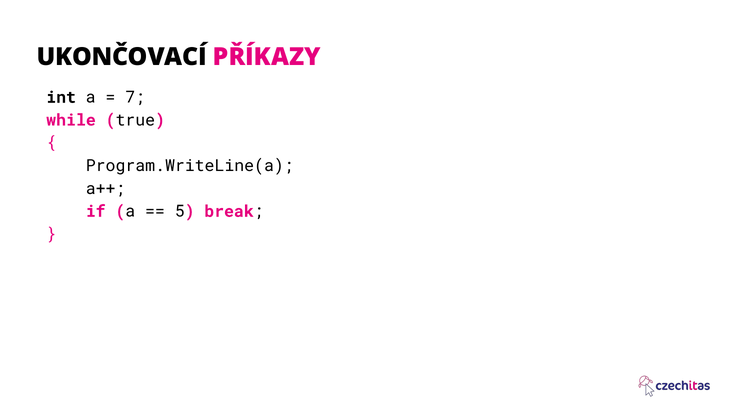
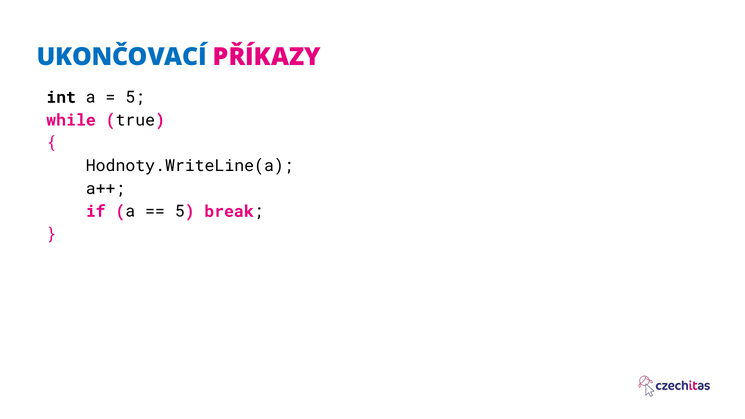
UKONČOVACÍ colour: black -> blue (122, 57)
7: 7 -> 5 (135, 97)
Program.WriteLine(a: Program.WriteLine(a -> Hodnoty.WriteLine(a (190, 166)
